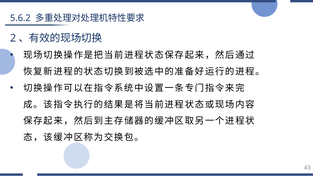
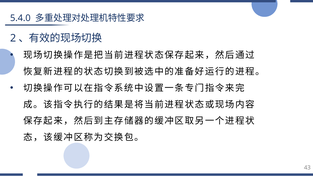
5.6.2: 5.6.2 -> 5.4.0 (20, 18)
